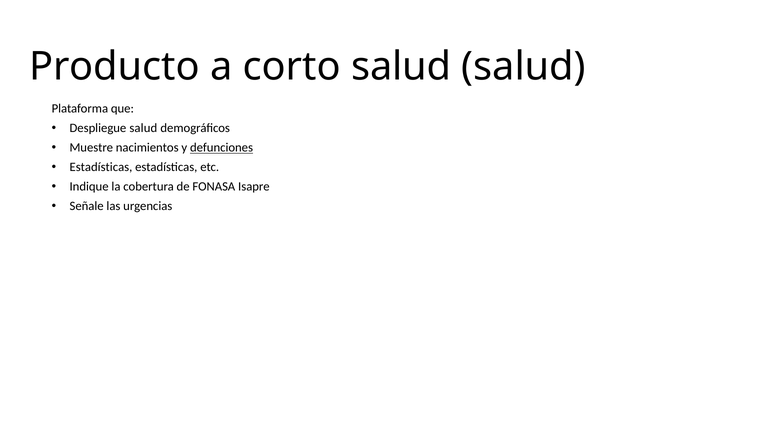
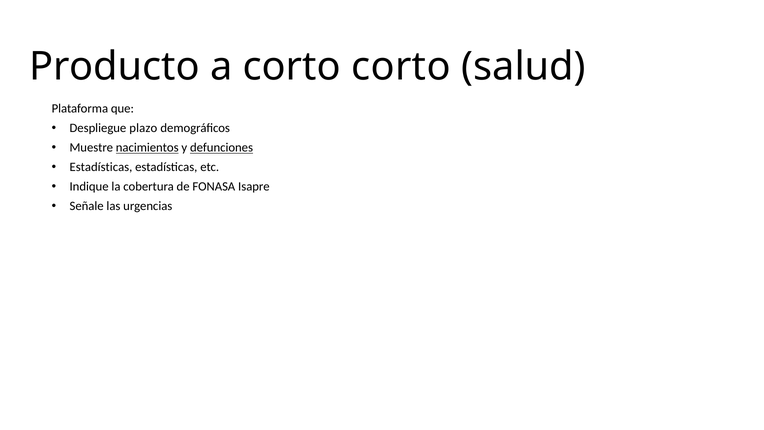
corto salud: salud -> corto (401, 67)
Despliegue salud: salud -> plazo (143, 128)
nacimientos underline: none -> present (147, 148)
